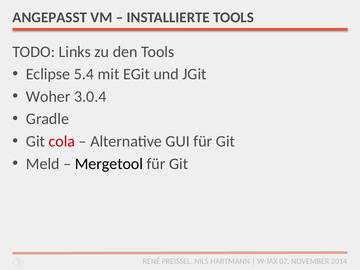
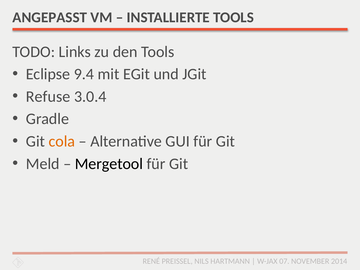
5.4: 5.4 -> 9.4 (84, 74)
Woher: Woher -> Refuse (48, 97)
cola colour: red -> orange (62, 141)
